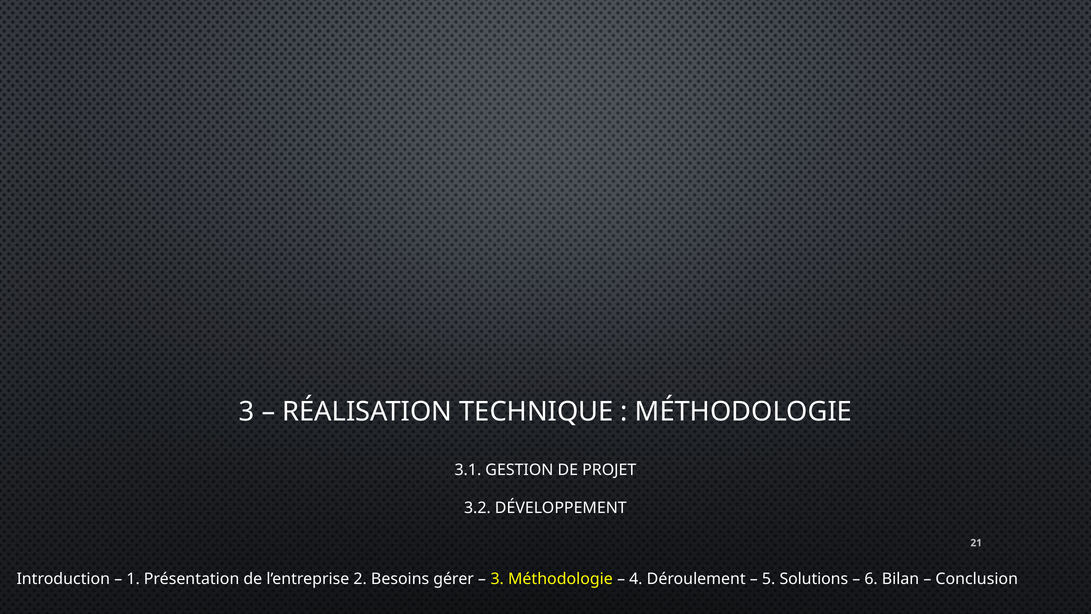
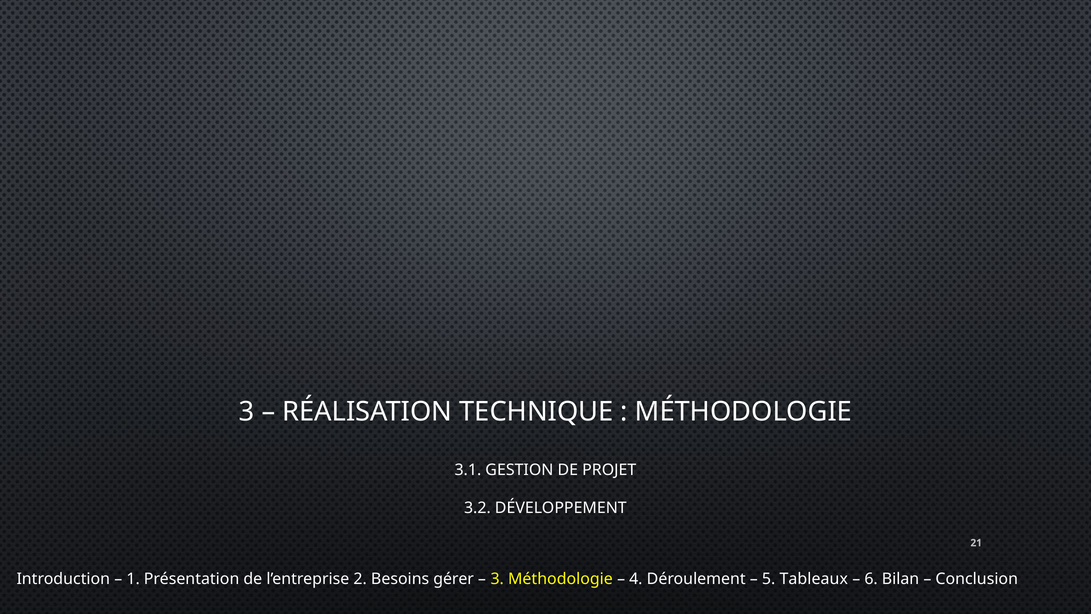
Solutions: Solutions -> Tableaux (814, 579)
